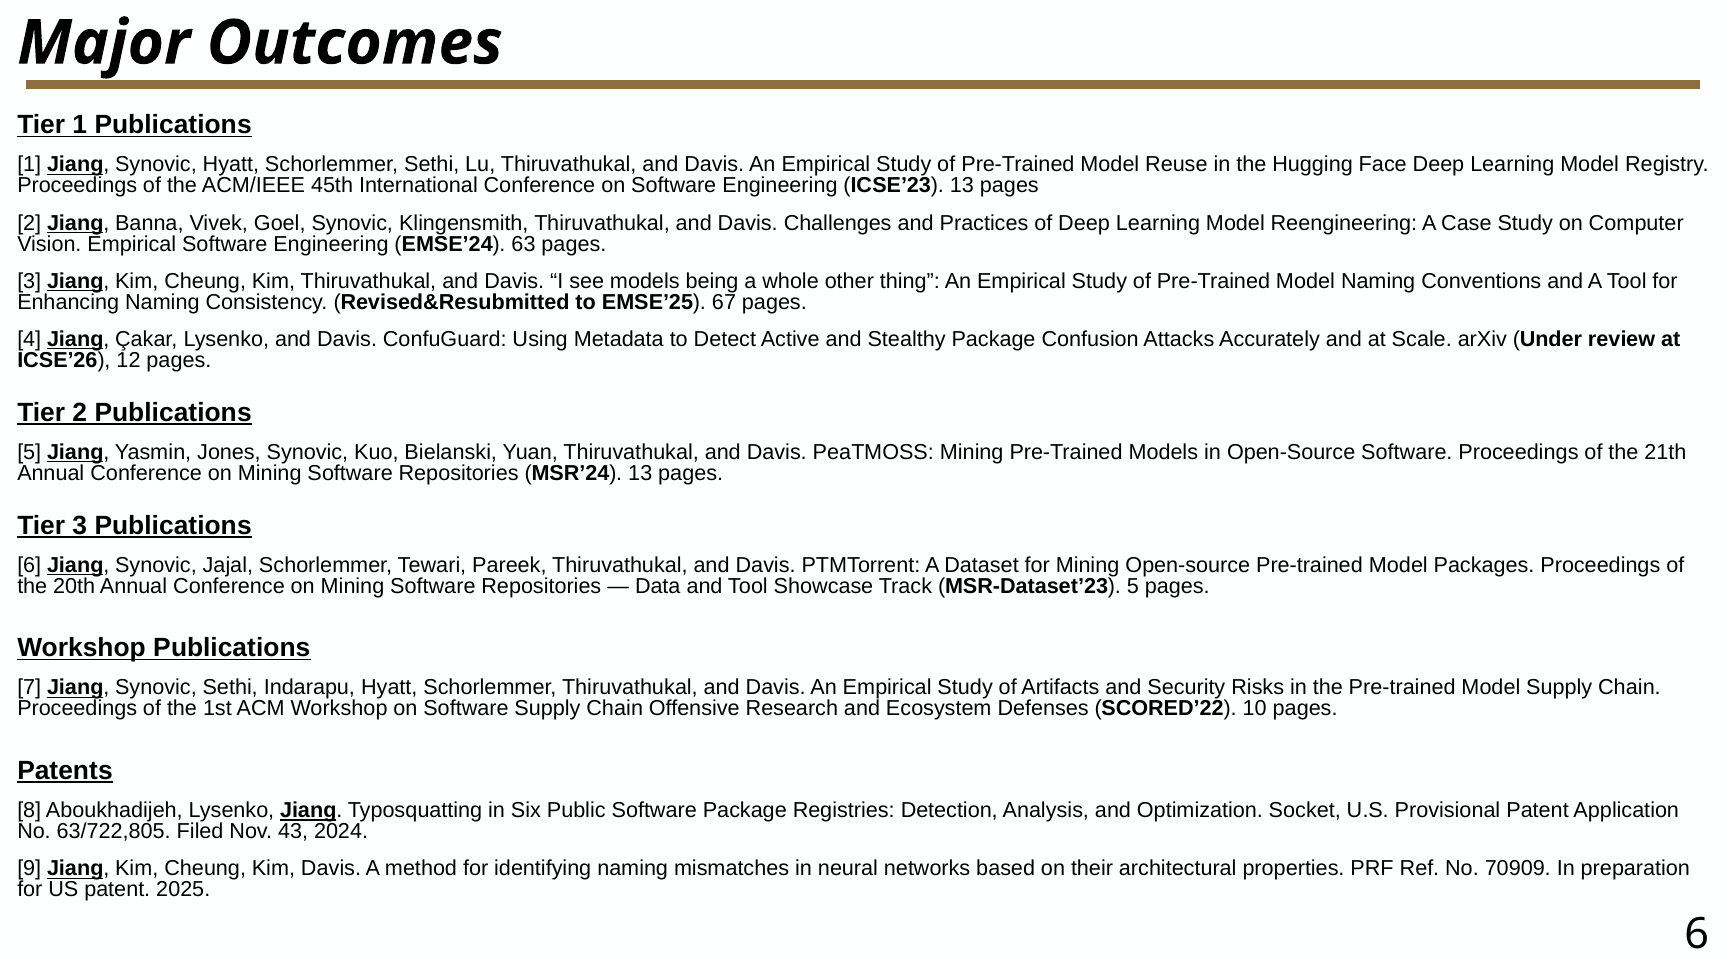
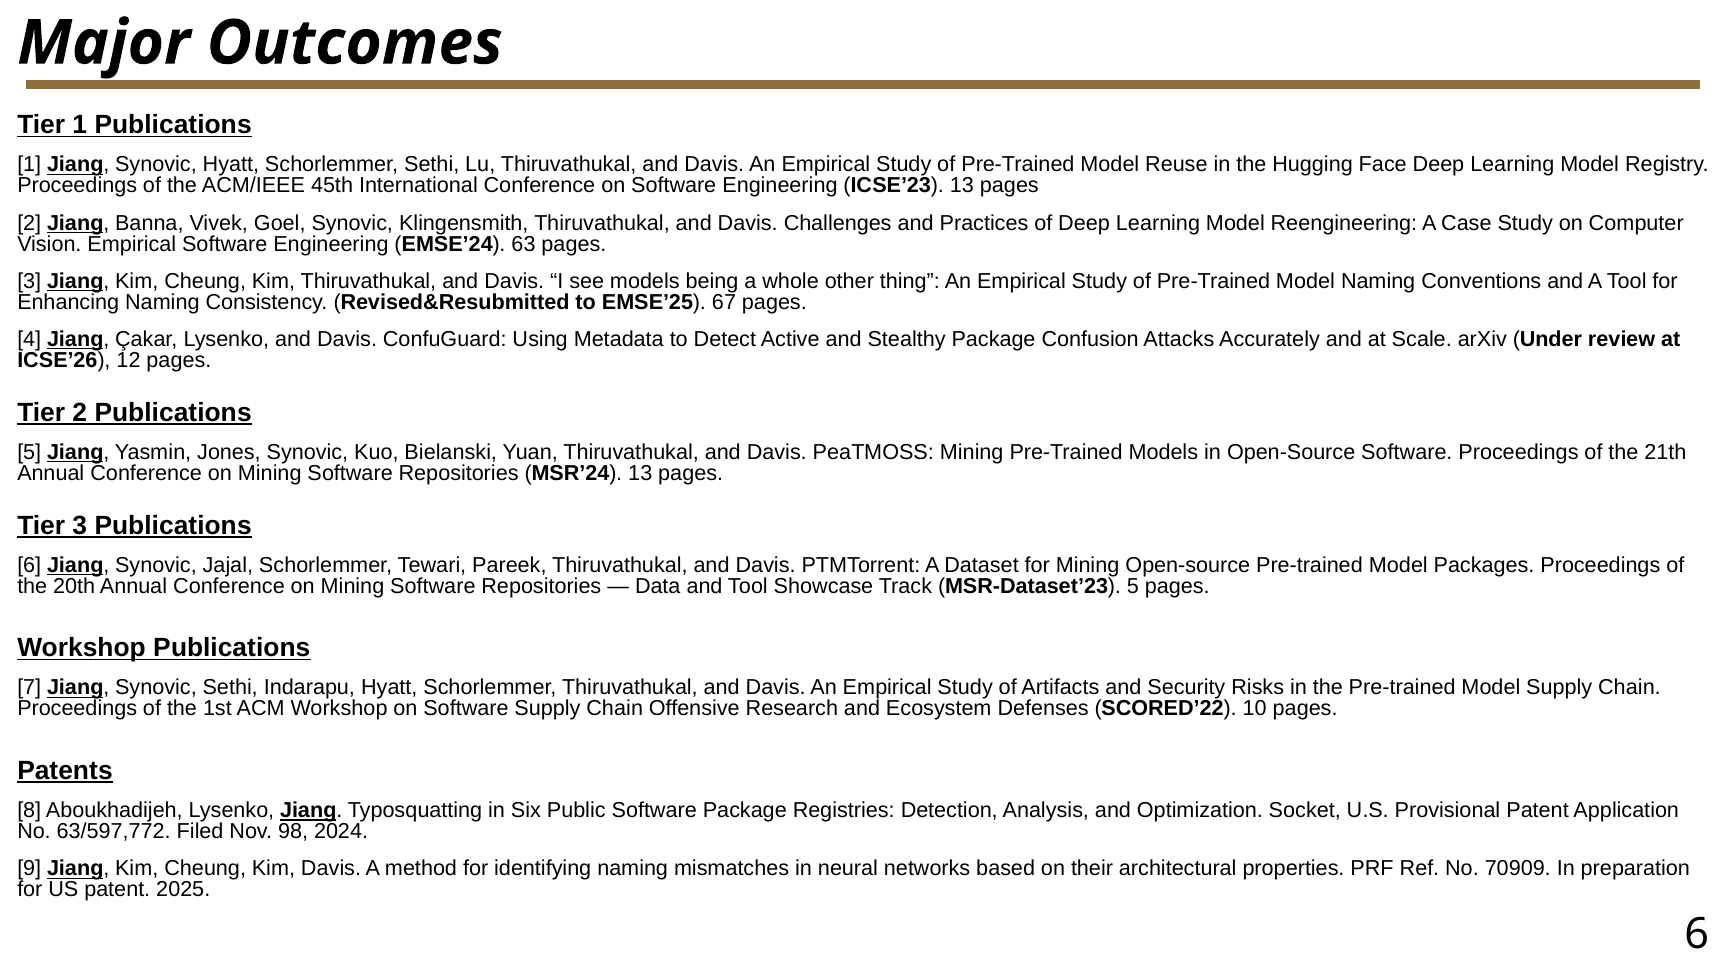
63/722,805: 63/722,805 -> 63/597,772 (114, 831)
43: 43 -> 98 (293, 831)
